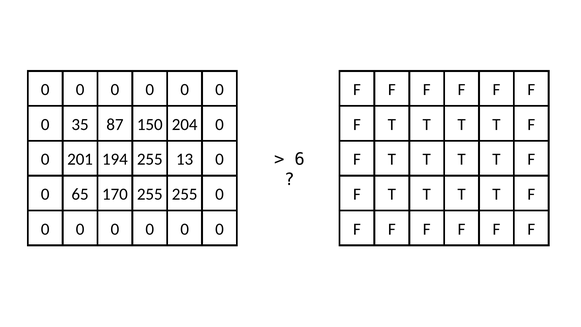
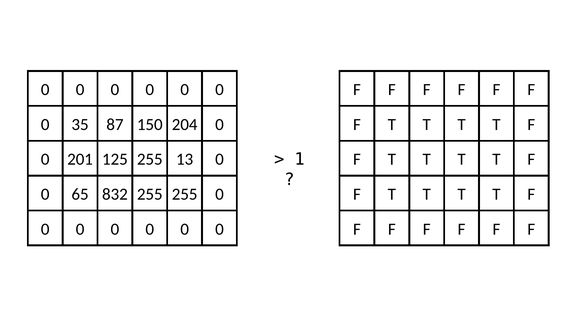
6: 6 -> 1 (300, 159)
194: 194 -> 125 (115, 159)
170: 170 -> 832 (115, 194)
